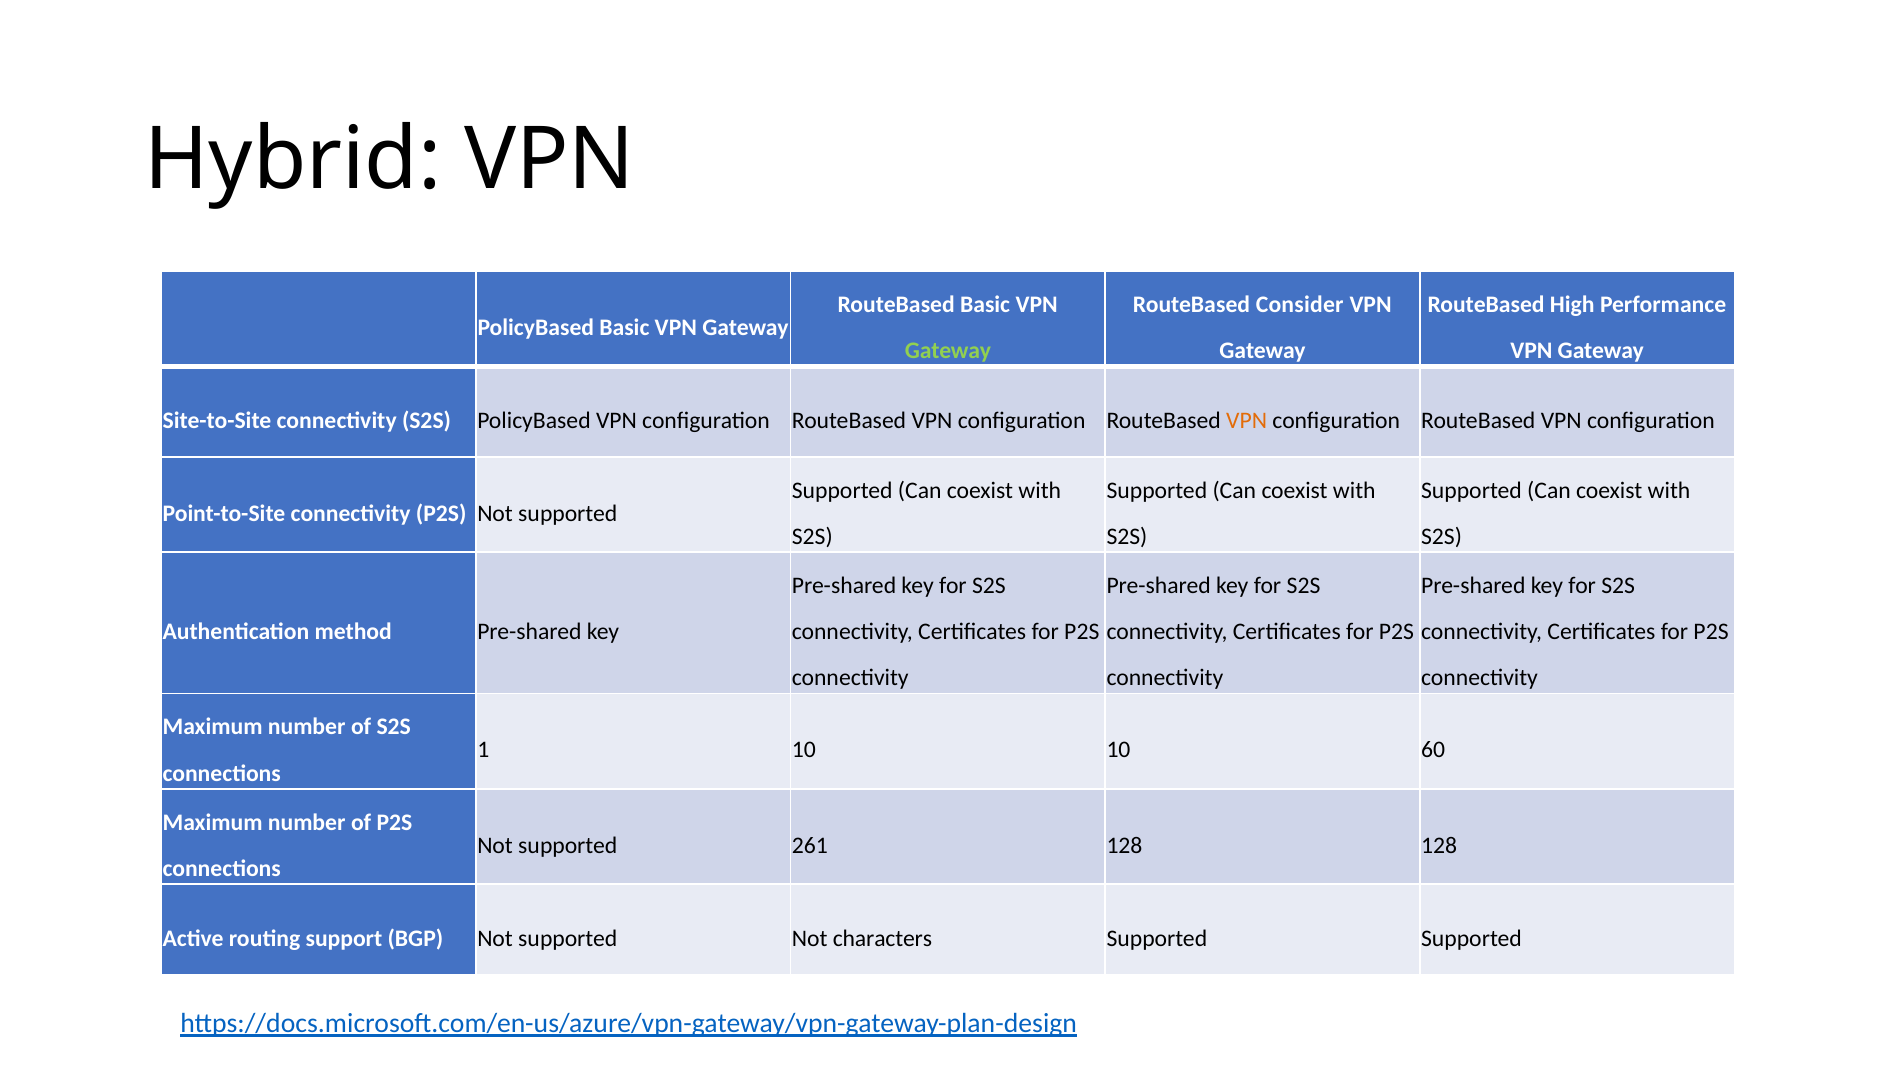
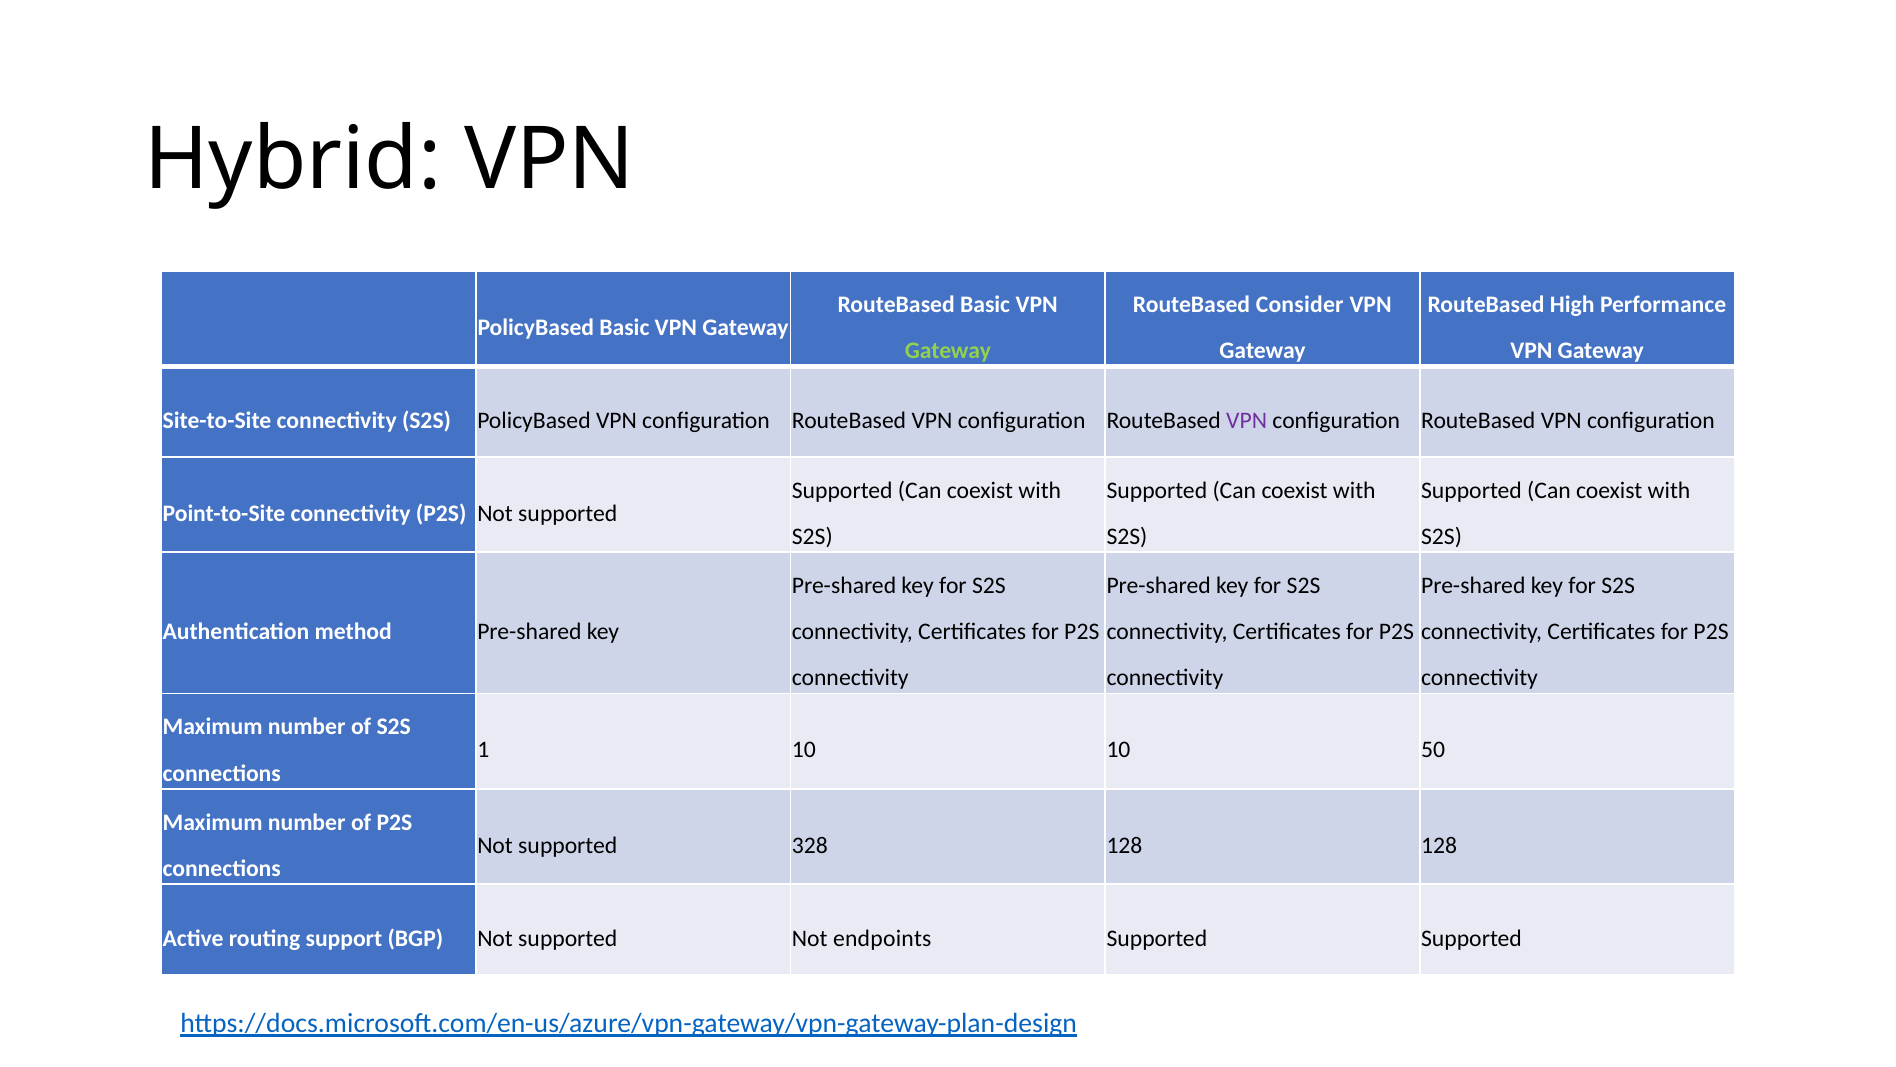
VPN colour: orange -> purple (1247, 420)
60: 60 -> 50 (1433, 750)
261: 261 -> 328 (810, 845)
characters: characters -> endpoints (882, 938)
